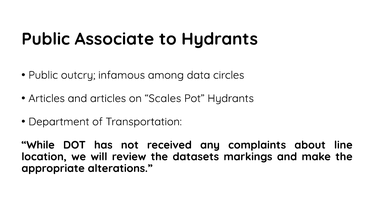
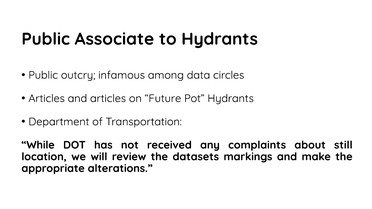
Scales: Scales -> Future (163, 99)
line: line -> still (343, 145)
